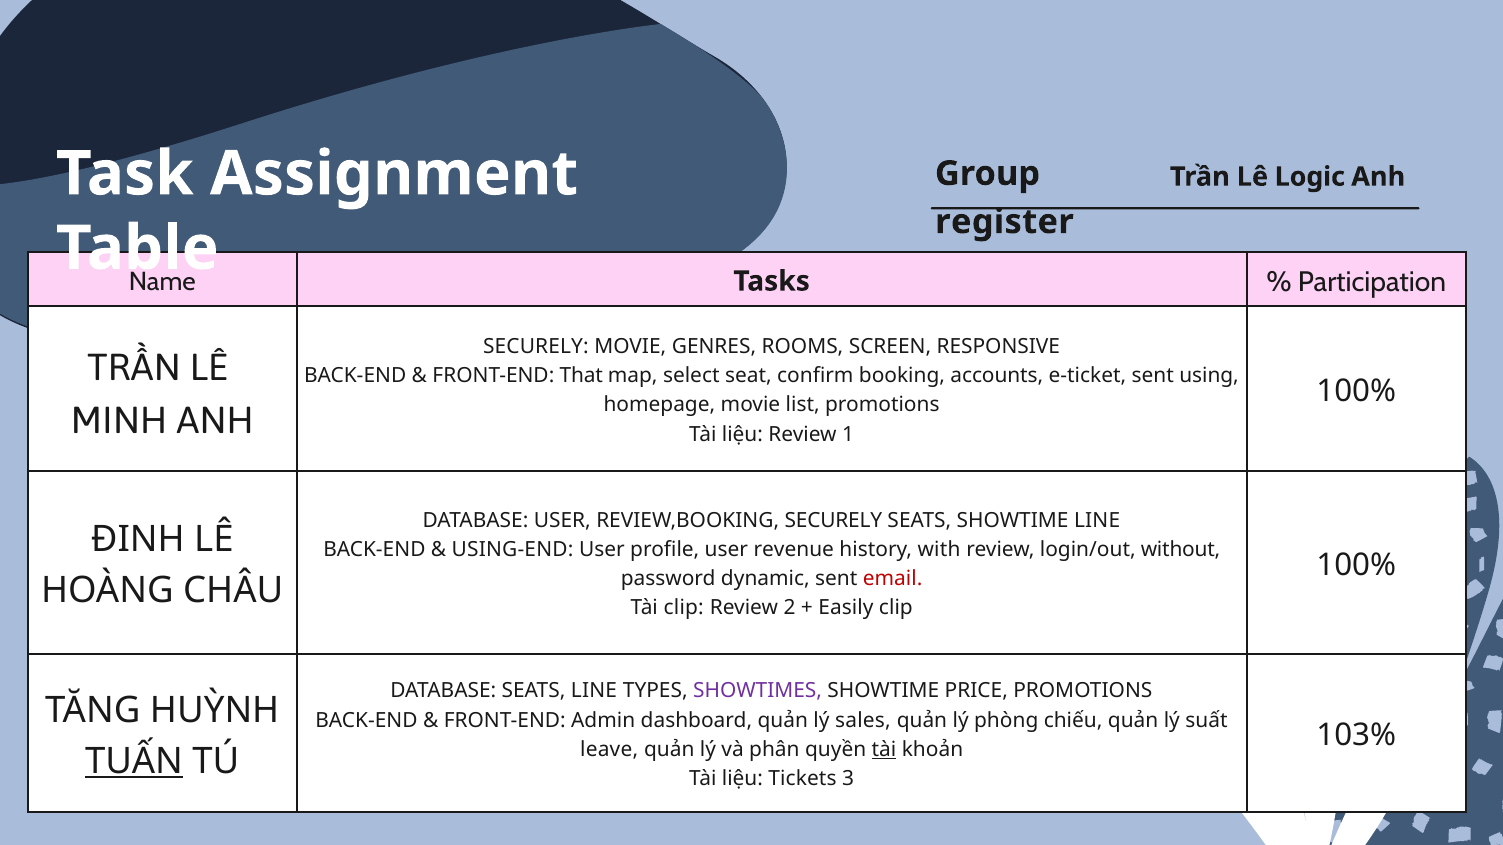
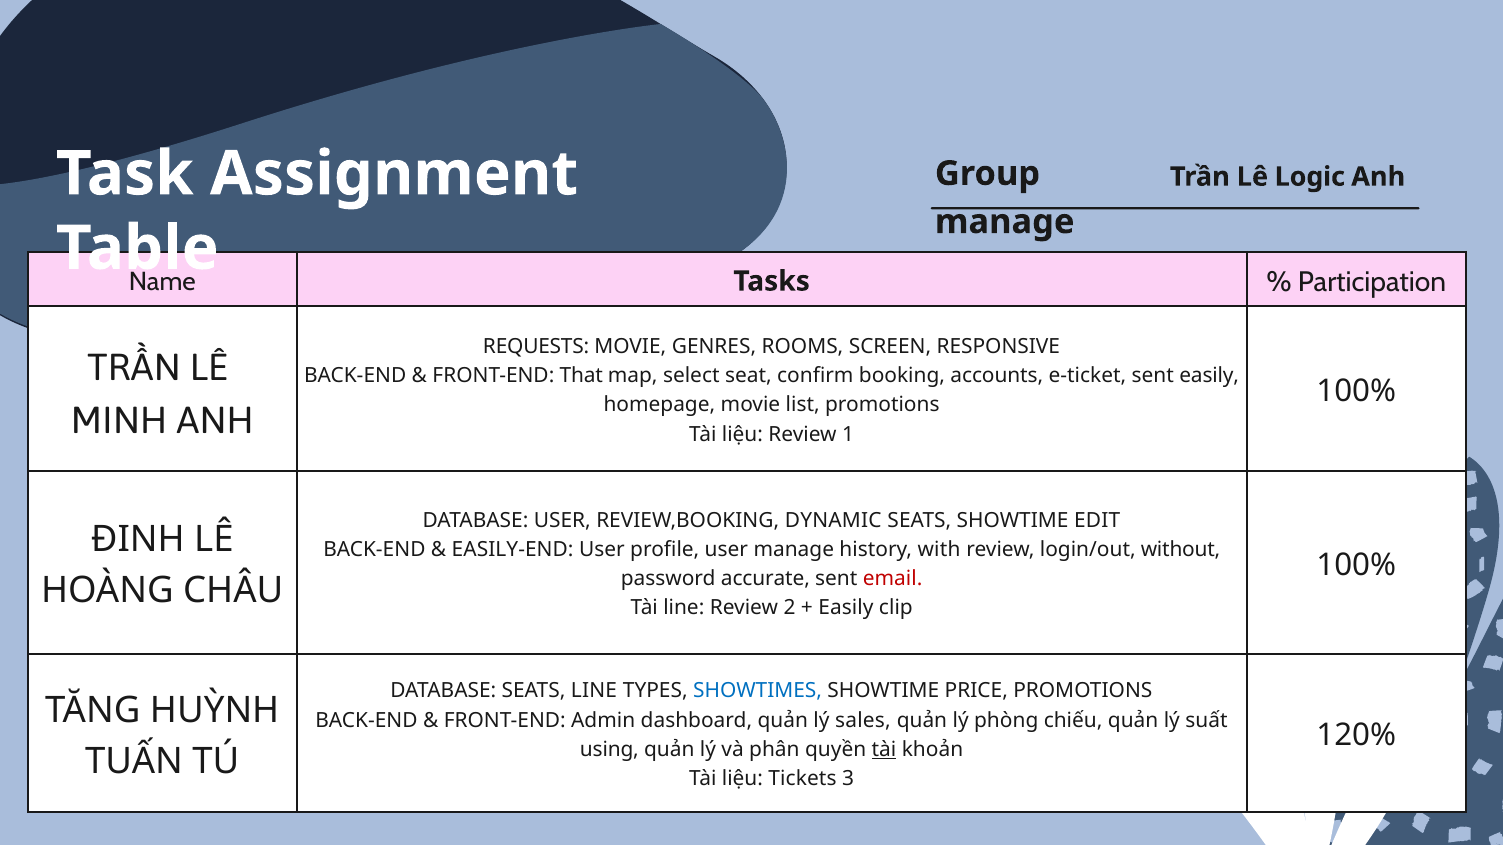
register: register -> manage (1005, 222)
SECURELY: SECURELY -> REQUESTS (536, 347)
sent using: using -> easily (1209, 376)
REVIEW,BOOKING SECURELY: SECURELY -> DYNAMIC (833, 521)
SHOWTIME LINE: LINE -> EDIT (1097, 521)
USING-END: USING-END -> EASILY-END (513, 550)
user revenue: revenue -> manage (794, 550)
dynamic: dynamic -> accurate (765, 579)
Tài clip: clip -> line (684, 608)
SHOWTIMES colour: purple -> blue (758, 691)
103%: 103% -> 120% (1356, 736)
leave: leave -> using (609, 750)
TUẤN underline: present -> none (134, 762)
